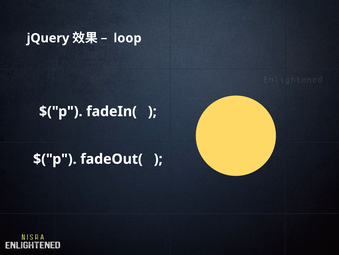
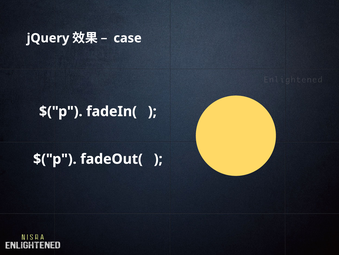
loop: loop -> case (128, 38)
